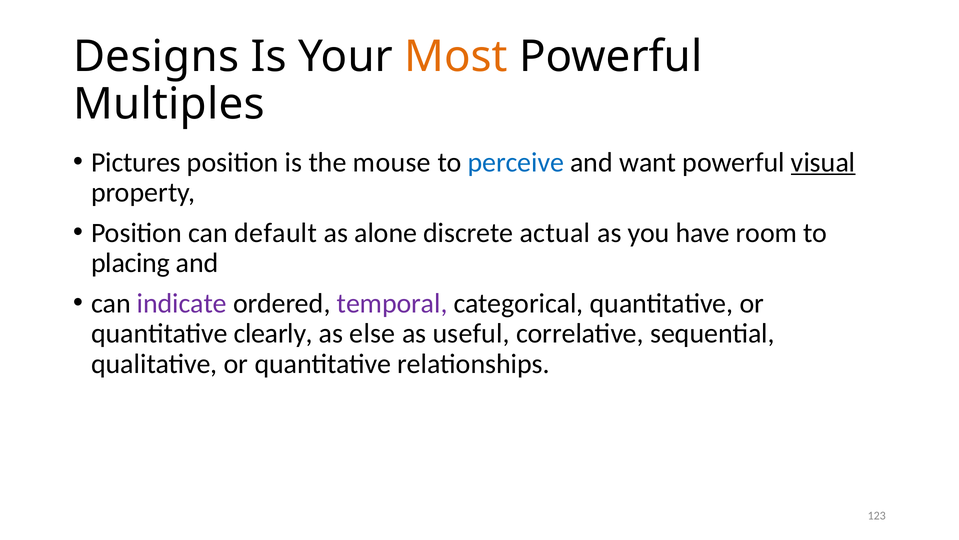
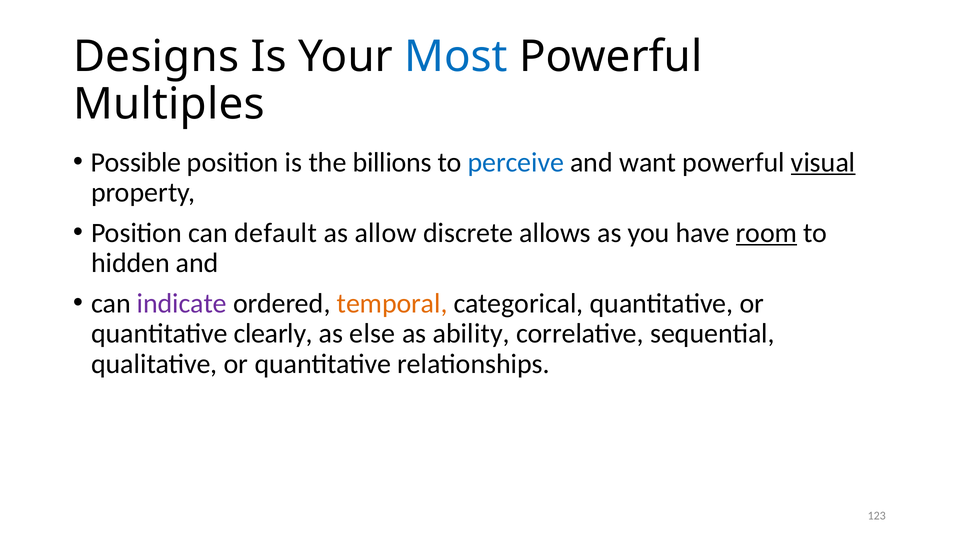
Most colour: orange -> blue (456, 57)
Pictures: Pictures -> Possible (136, 162)
mouse: mouse -> billions (392, 162)
alone: alone -> allow (386, 233)
actual: actual -> allows (555, 233)
room underline: none -> present (766, 233)
placing: placing -> hidden (130, 263)
temporal colour: purple -> orange (392, 303)
useful: useful -> ability (471, 333)
